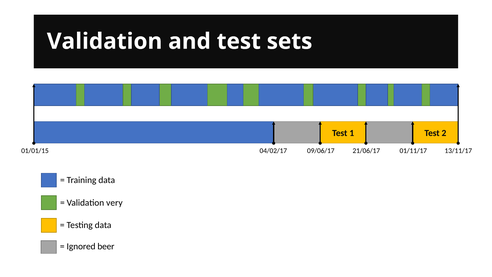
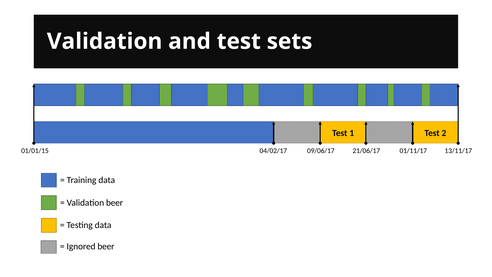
Validation very: very -> beer (115, 203)
